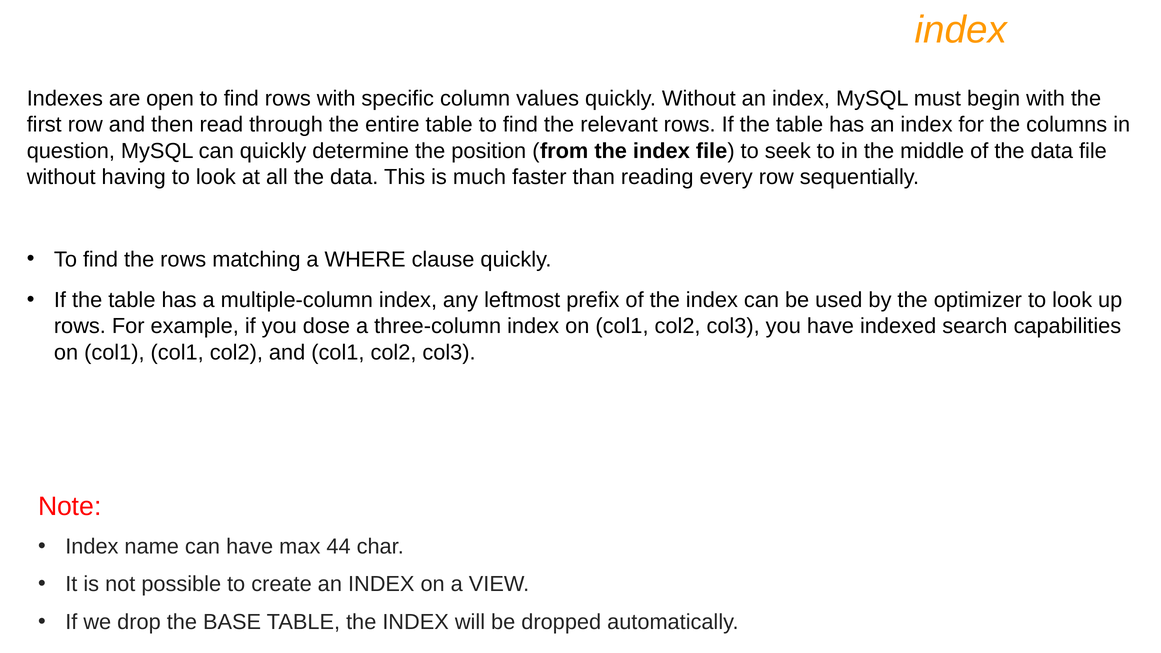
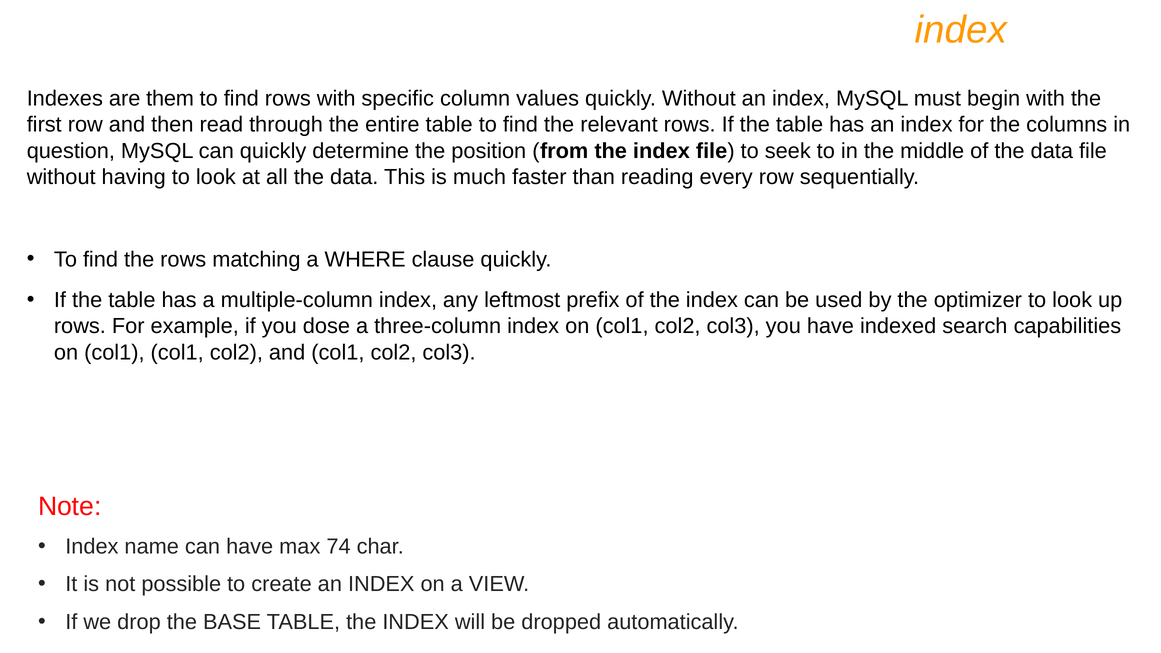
open: open -> them (170, 99)
44: 44 -> 74 (339, 547)
